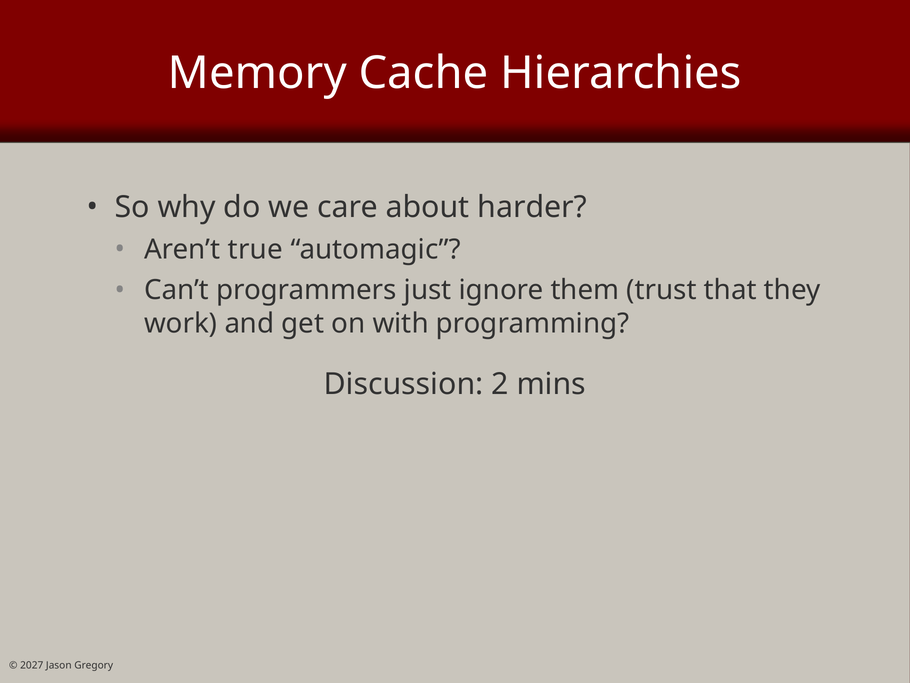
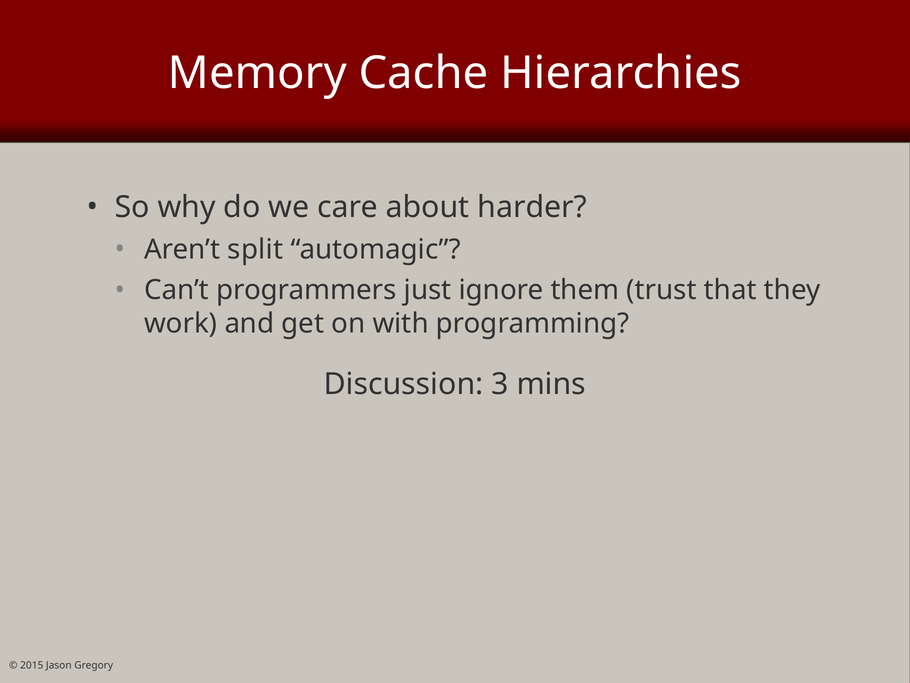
true: true -> split (255, 249)
2: 2 -> 3 (500, 384)
2027: 2027 -> 2015 (32, 665)
